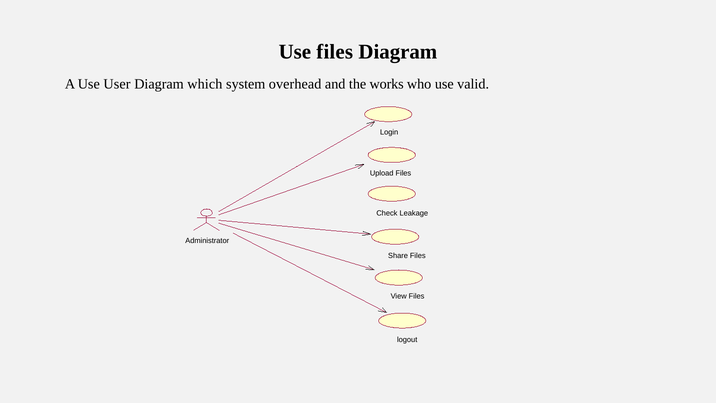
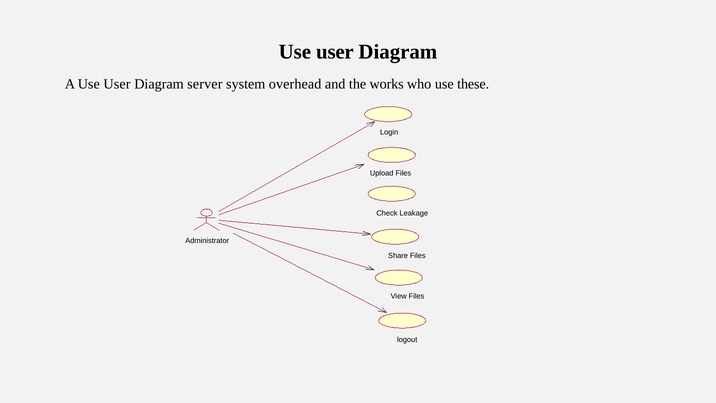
files: files -> user (335, 52)
which: which -> server (205, 84)
valid: valid -> these (473, 84)
